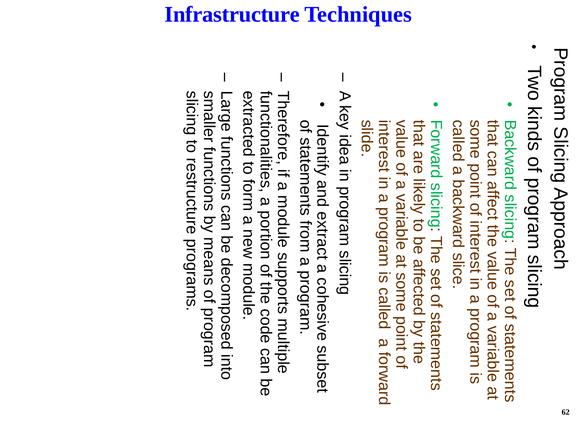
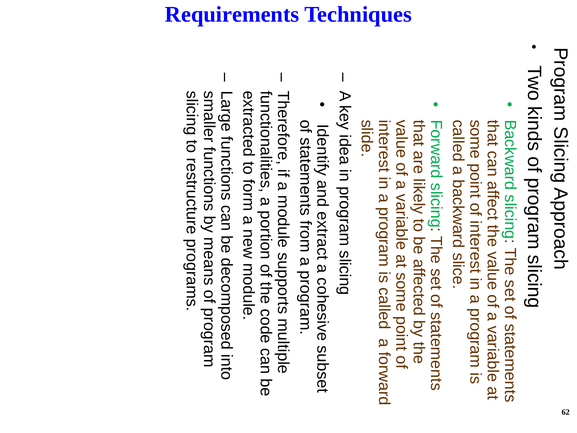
Infrastructure: Infrastructure -> Requirements (232, 14)
